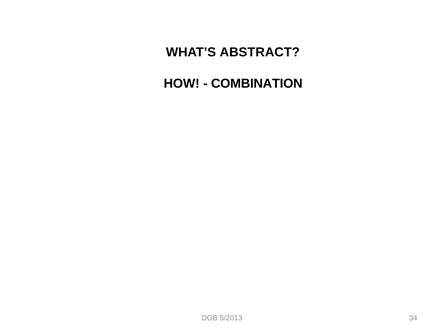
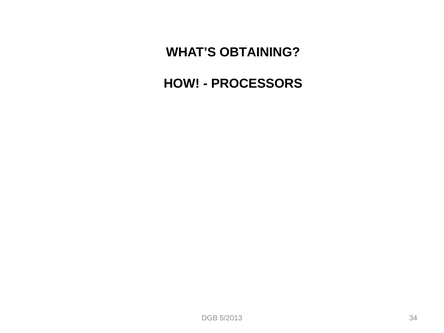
ABSTRACT: ABSTRACT -> OBTAINING (260, 52)
COMBINATION: COMBINATION -> PROCESSORS (257, 83)
